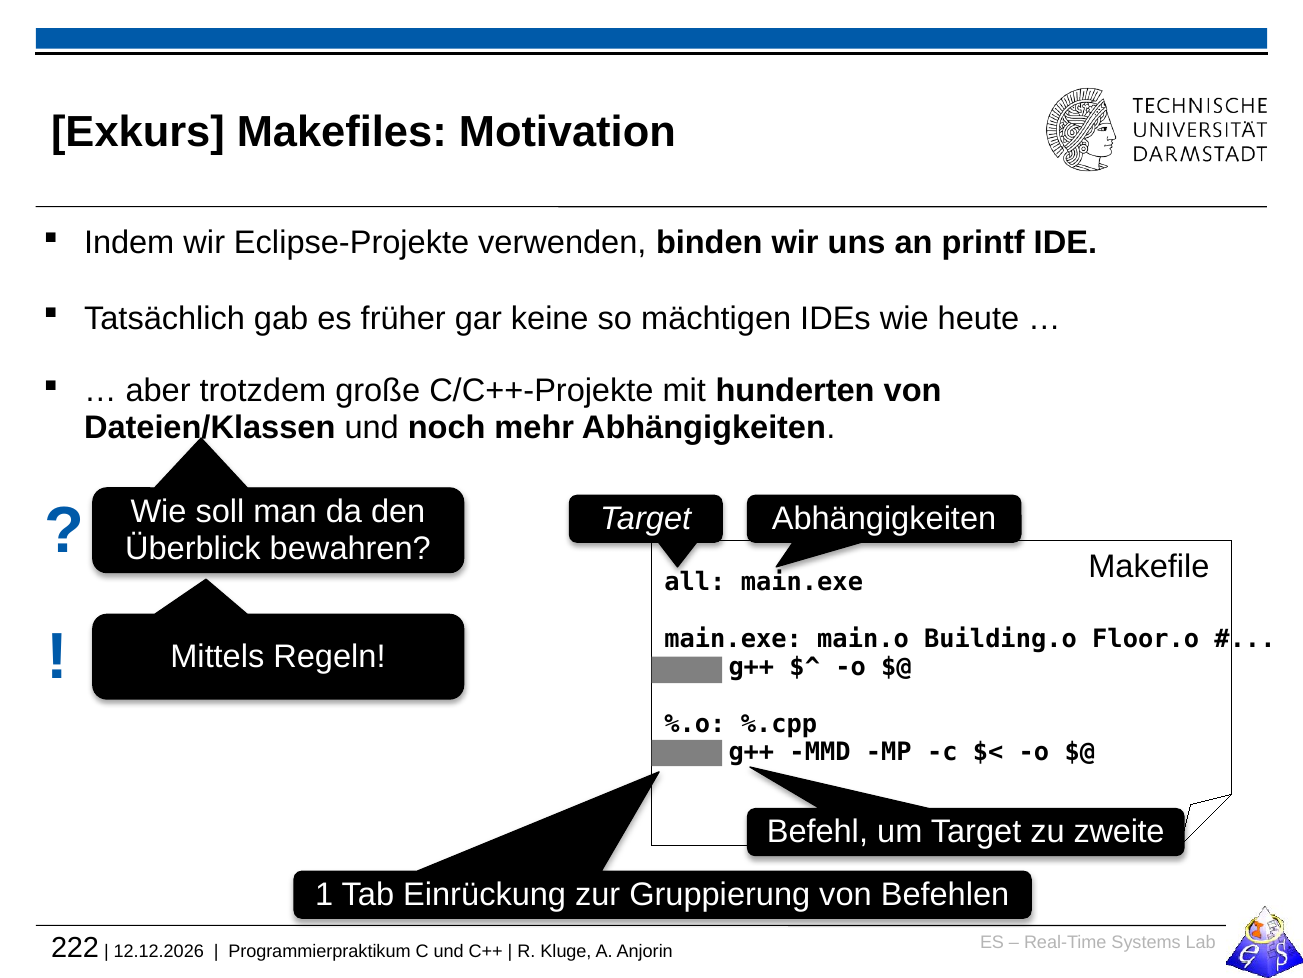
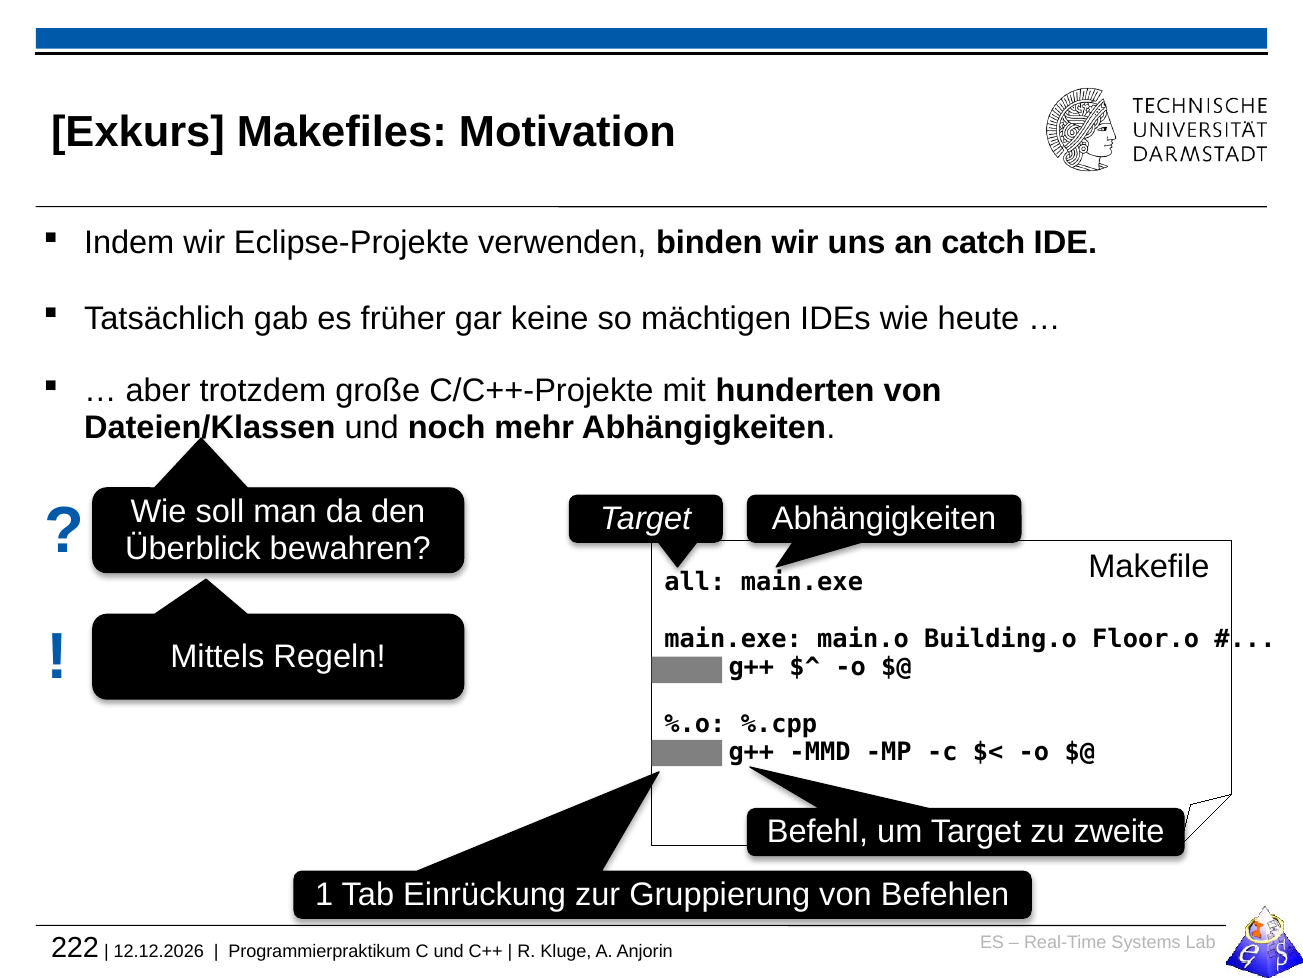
printf: printf -> catch (983, 243)
